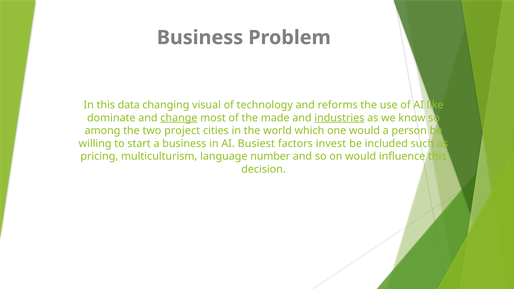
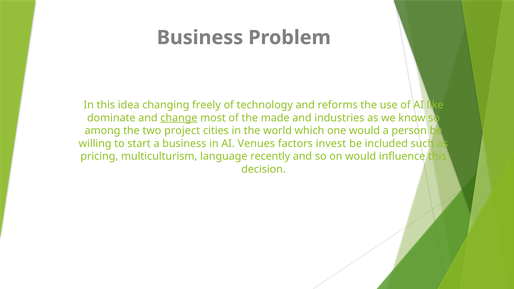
data: data -> idea (129, 105)
visual: visual -> freely (206, 105)
industries underline: present -> none (339, 118)
Busiest: Busiest -> Venues (256, 144)
number: number -> recently (270, 156)
